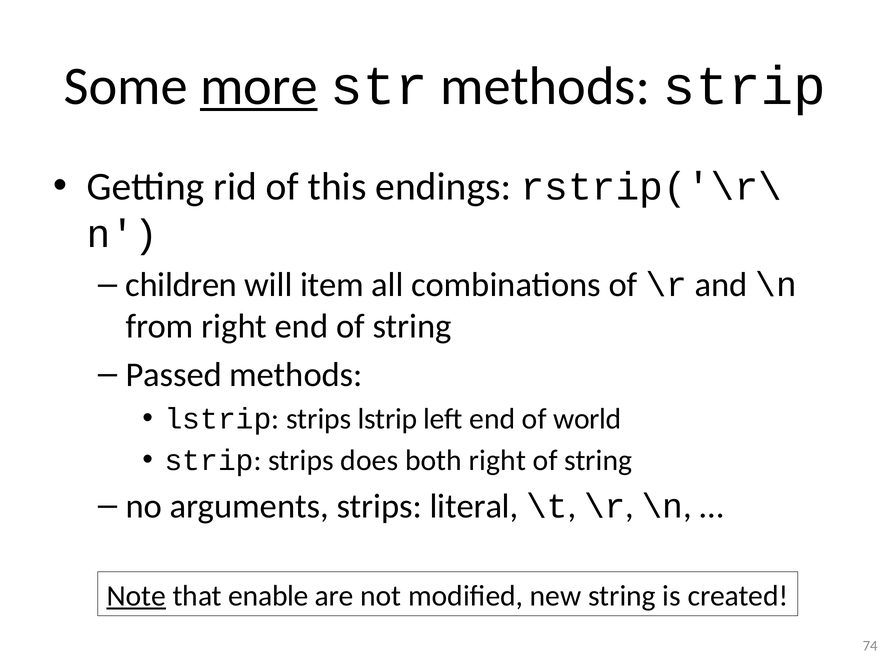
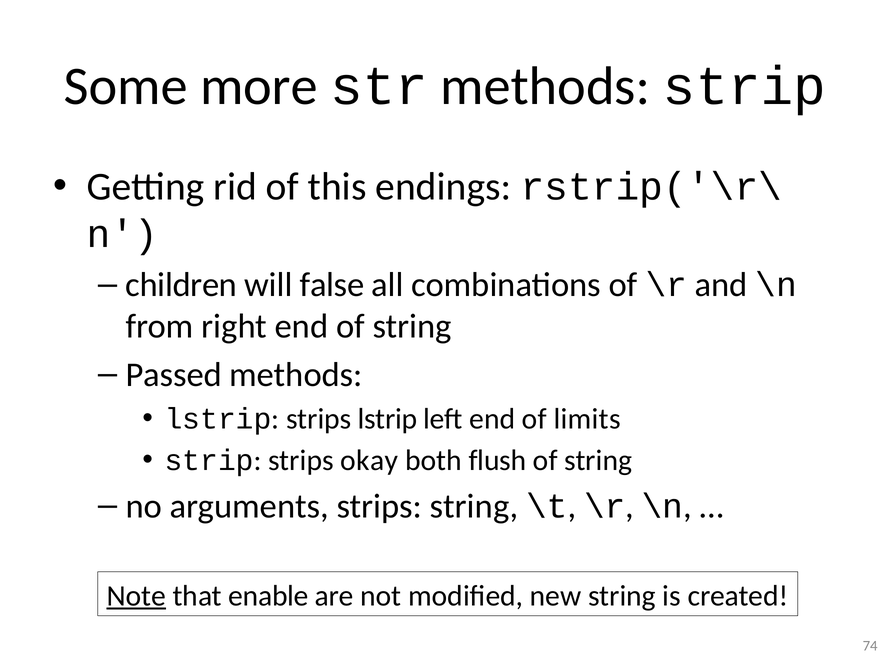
more underline: present -> none (259, 86)
item: item -> false (332, 285)
world: world -> limits (587, 419)
does: does -> okay (369, 461)
both right: right -> flush (498, 461)
strips literal: literal -> string (474, 507)
